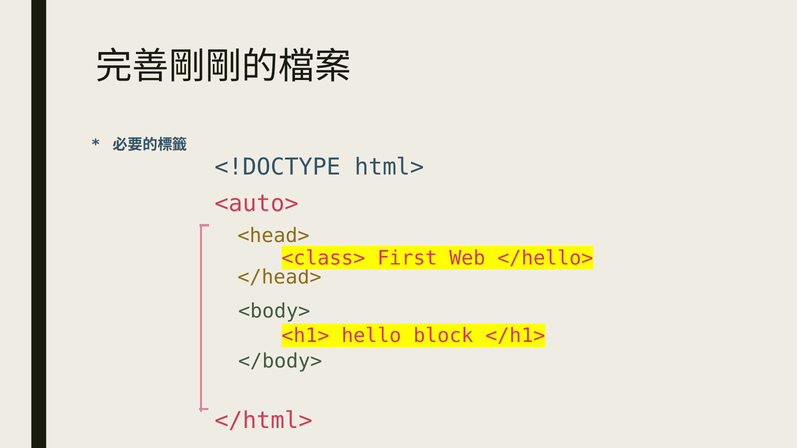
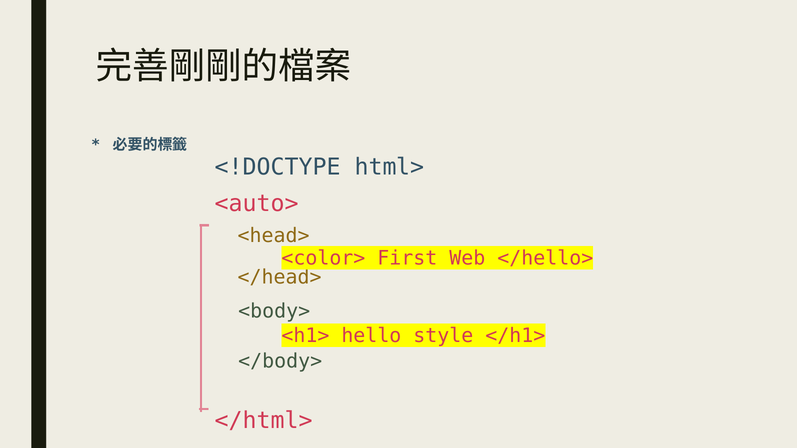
<class>: <class> -> <color> (323, 258)
block: block -> style (443, 336)
